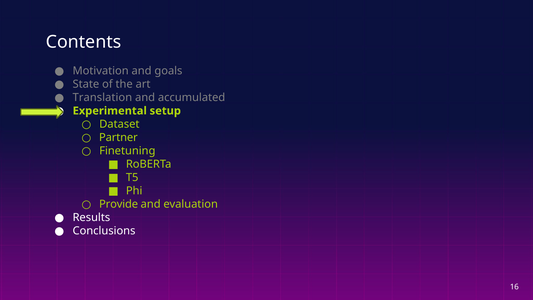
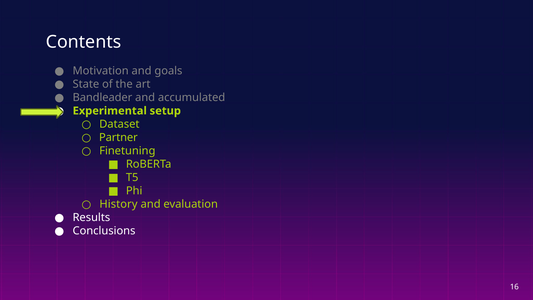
Translation: Translation -> Bandleader (102, 97)
Provide: Provide -> History (118, 204)
